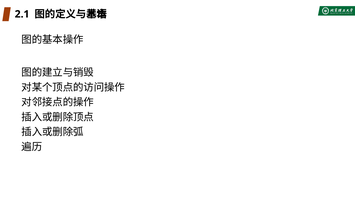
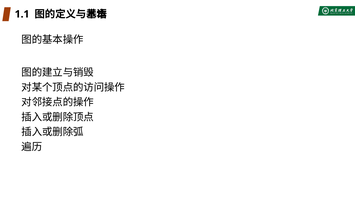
2.1: 2.1 -> 1.1 (22, 14)
